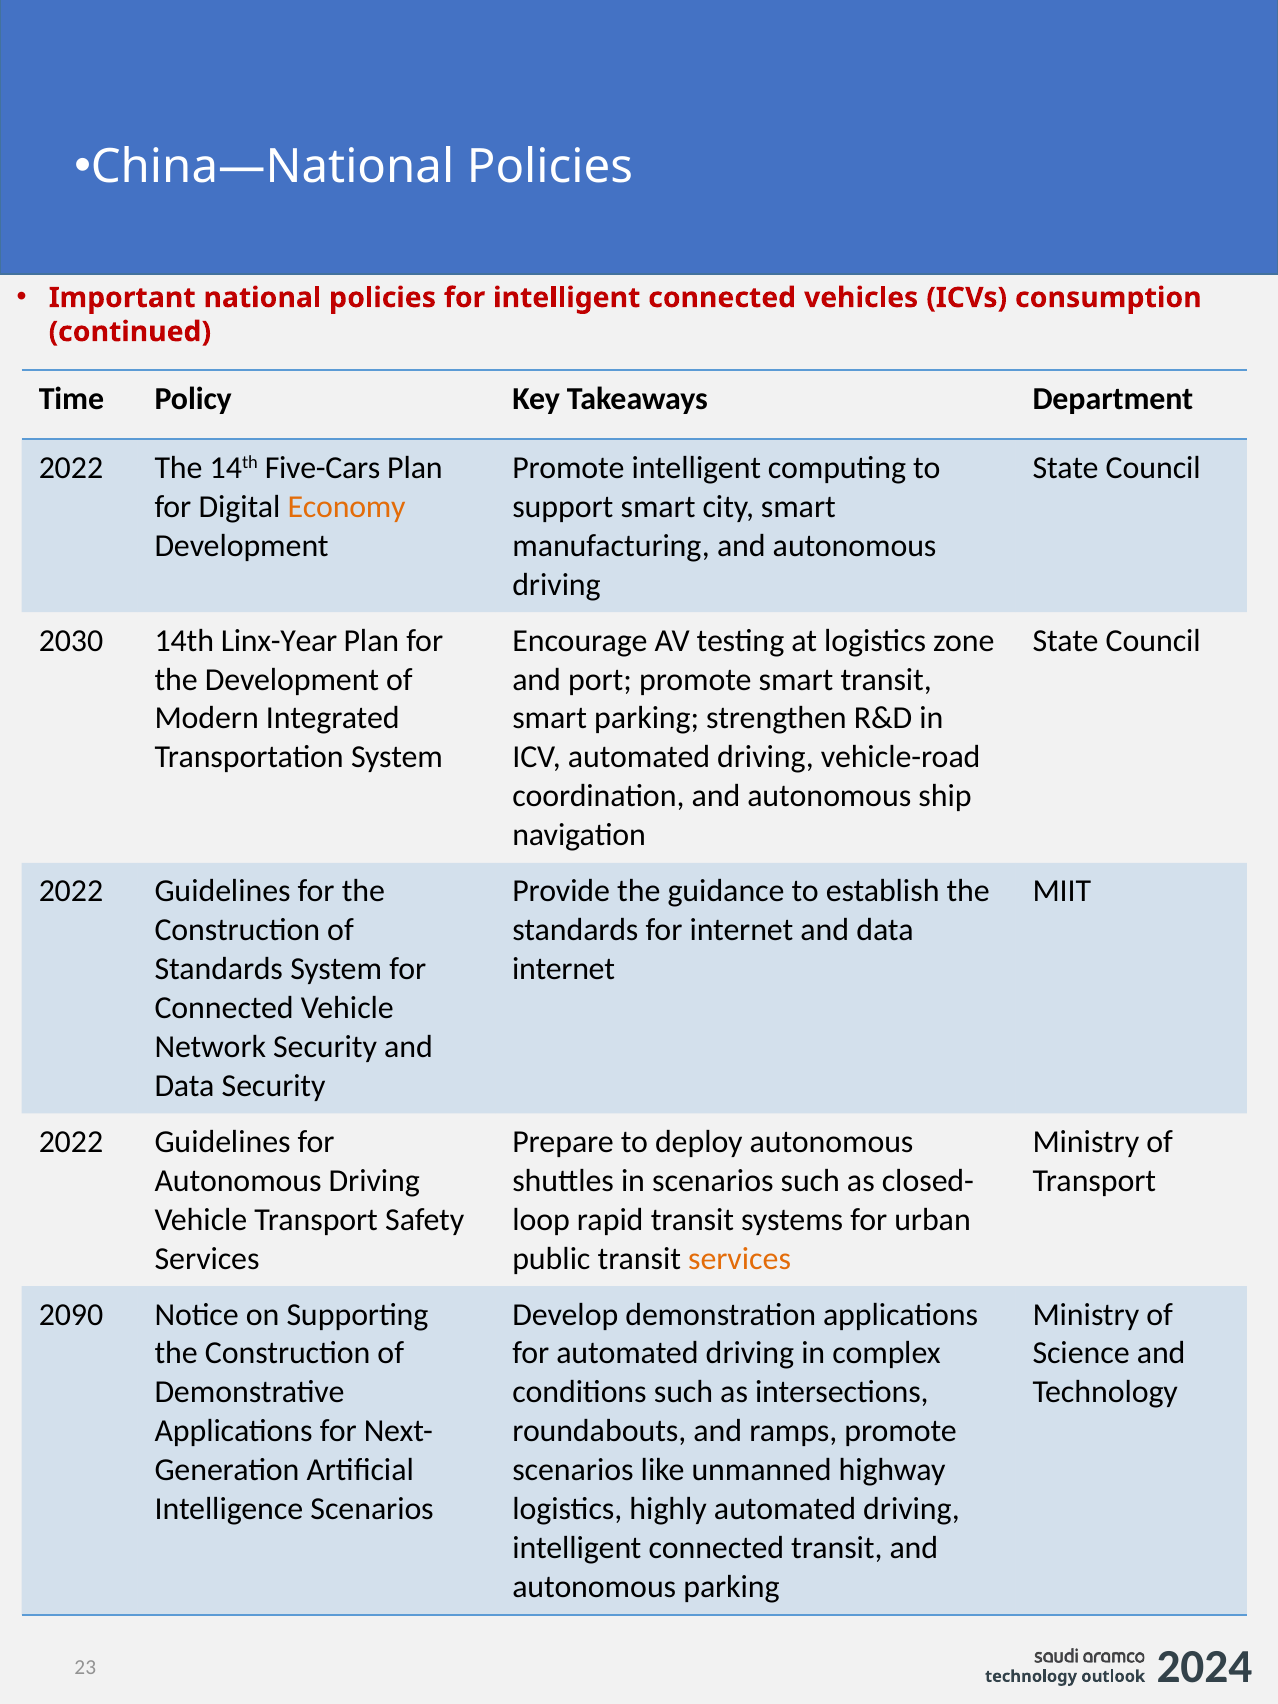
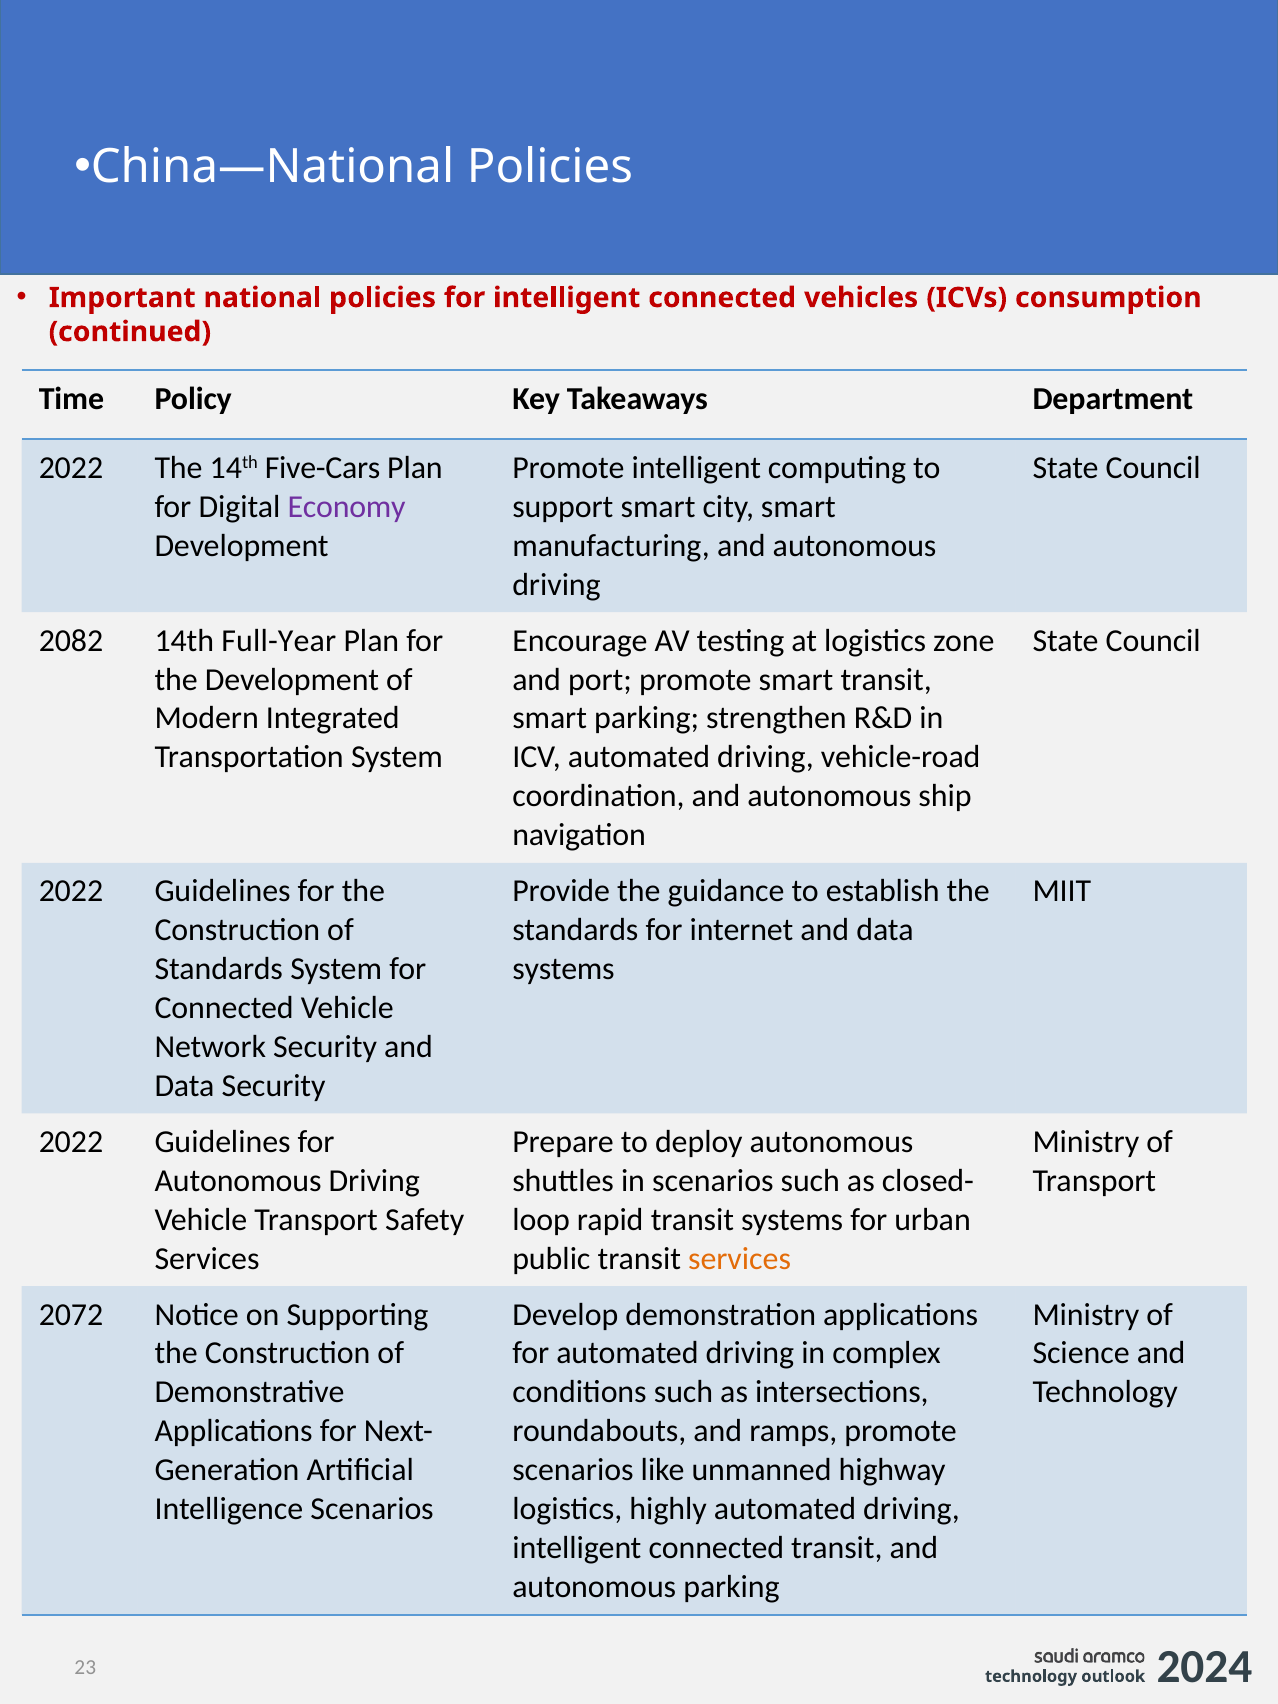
Economy colour: orange -> purple (347, 507)
2030: 2030 -> 2082 (71, 641)
Linx-Year: Linx-Year -> Full-Year (279, 641)
internet: internet -> systems (564, 969)
2090: 2090 -> 2072 (71, 1314)
